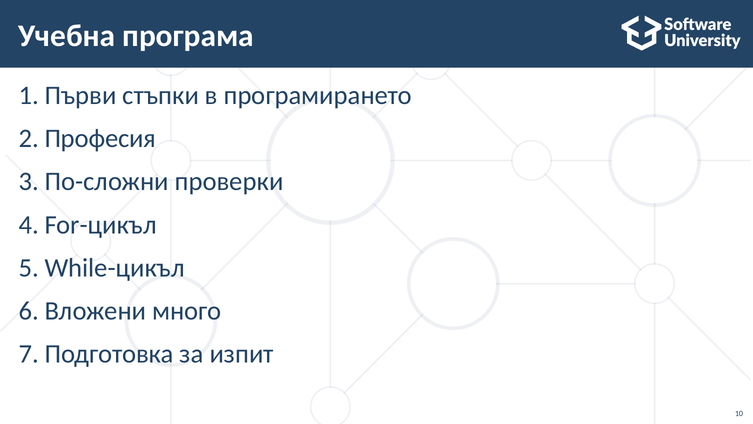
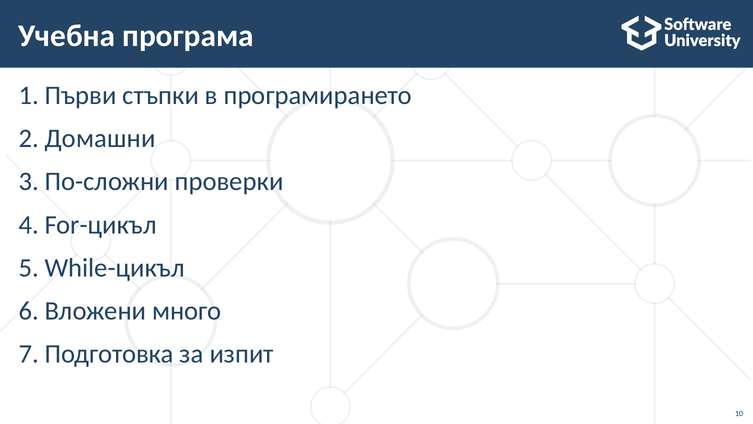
Професия: Професия -> Домашни (100, 139)
